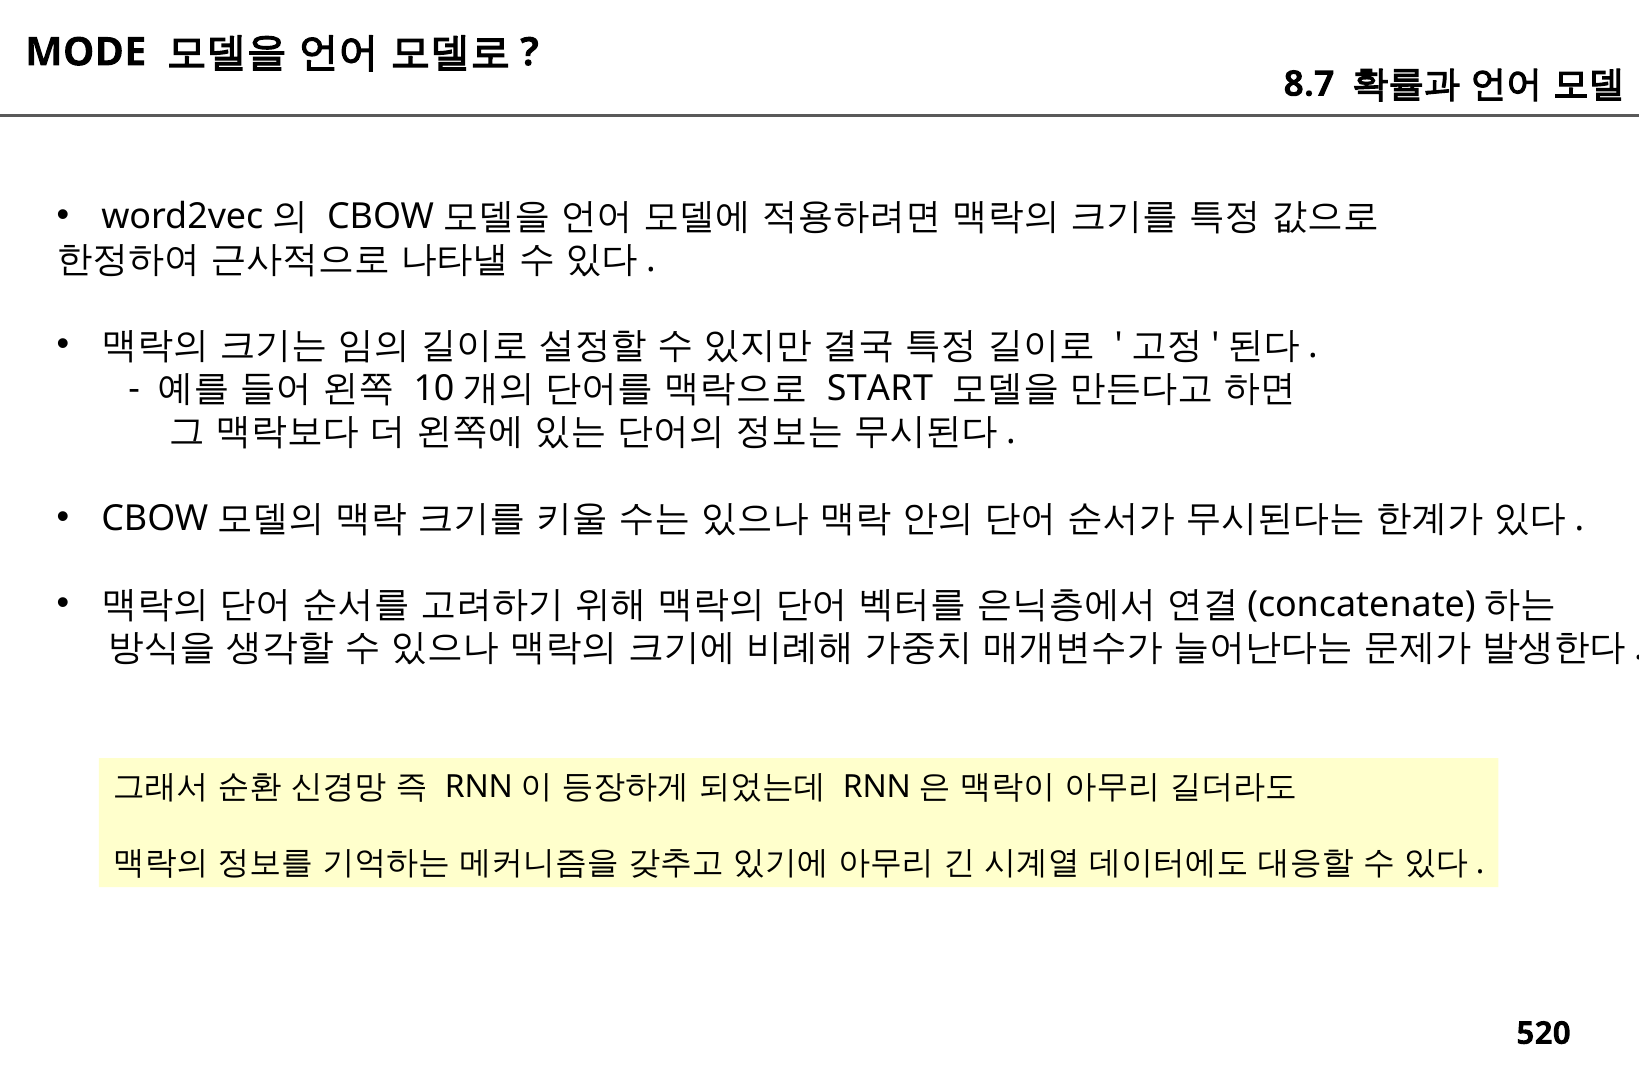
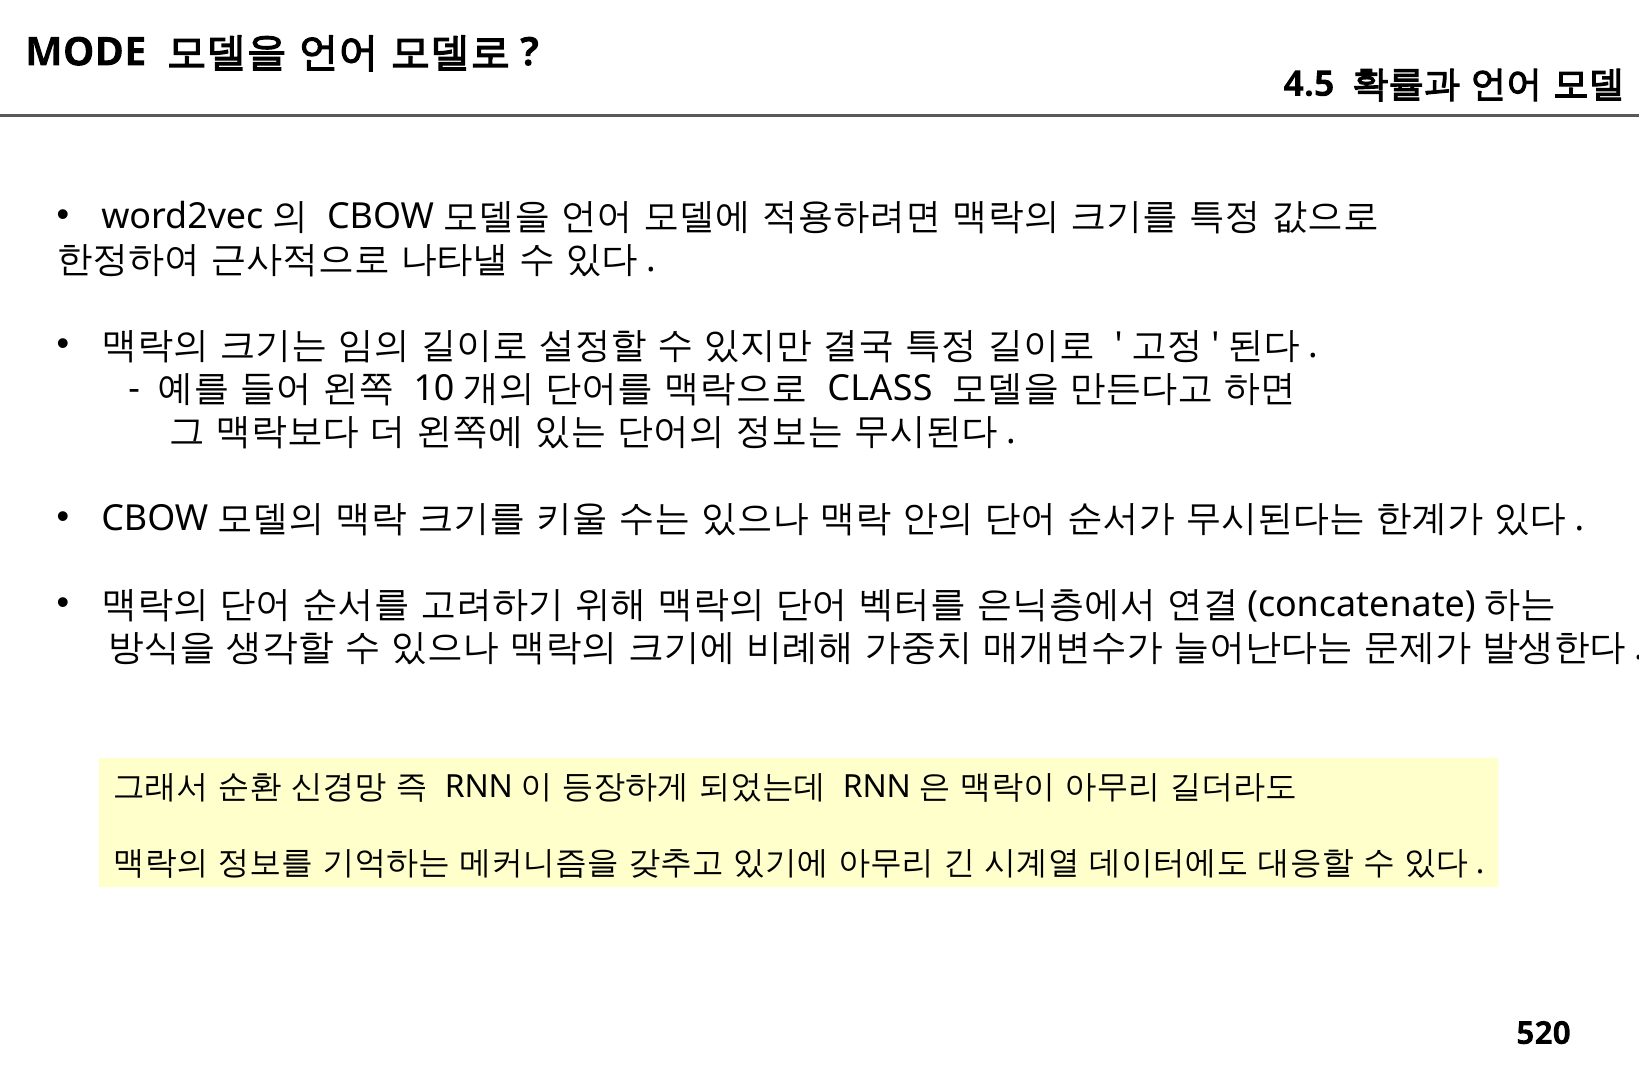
8.7: 8.7 -> 4.5 (1309, 84)
START: START -> CLASS (880, 389)
